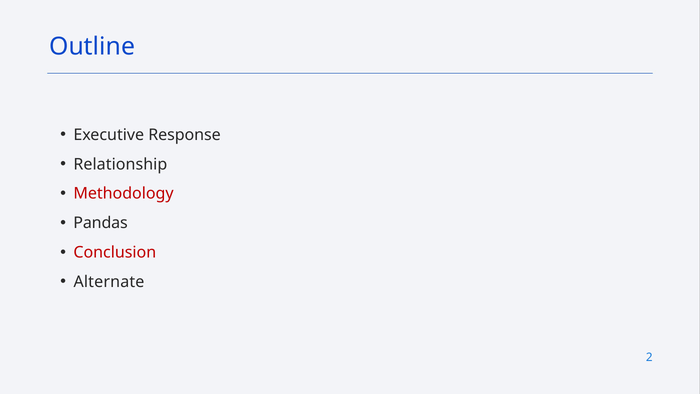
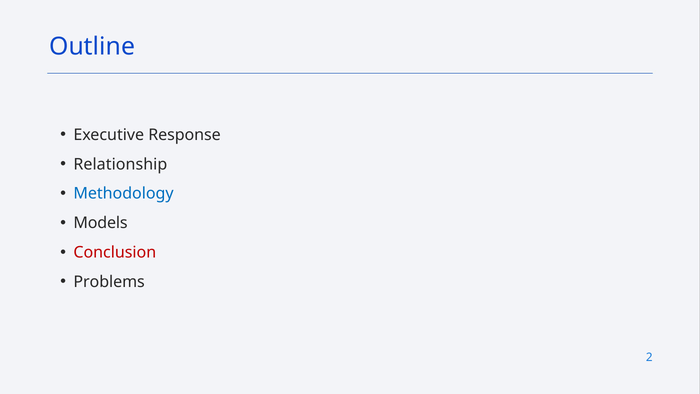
Methodology colour: red -> blue (124, 194)
Pandas: Pandas -> Models (101, 223)
Alternate: Alternate -> Problems (109, 282)
